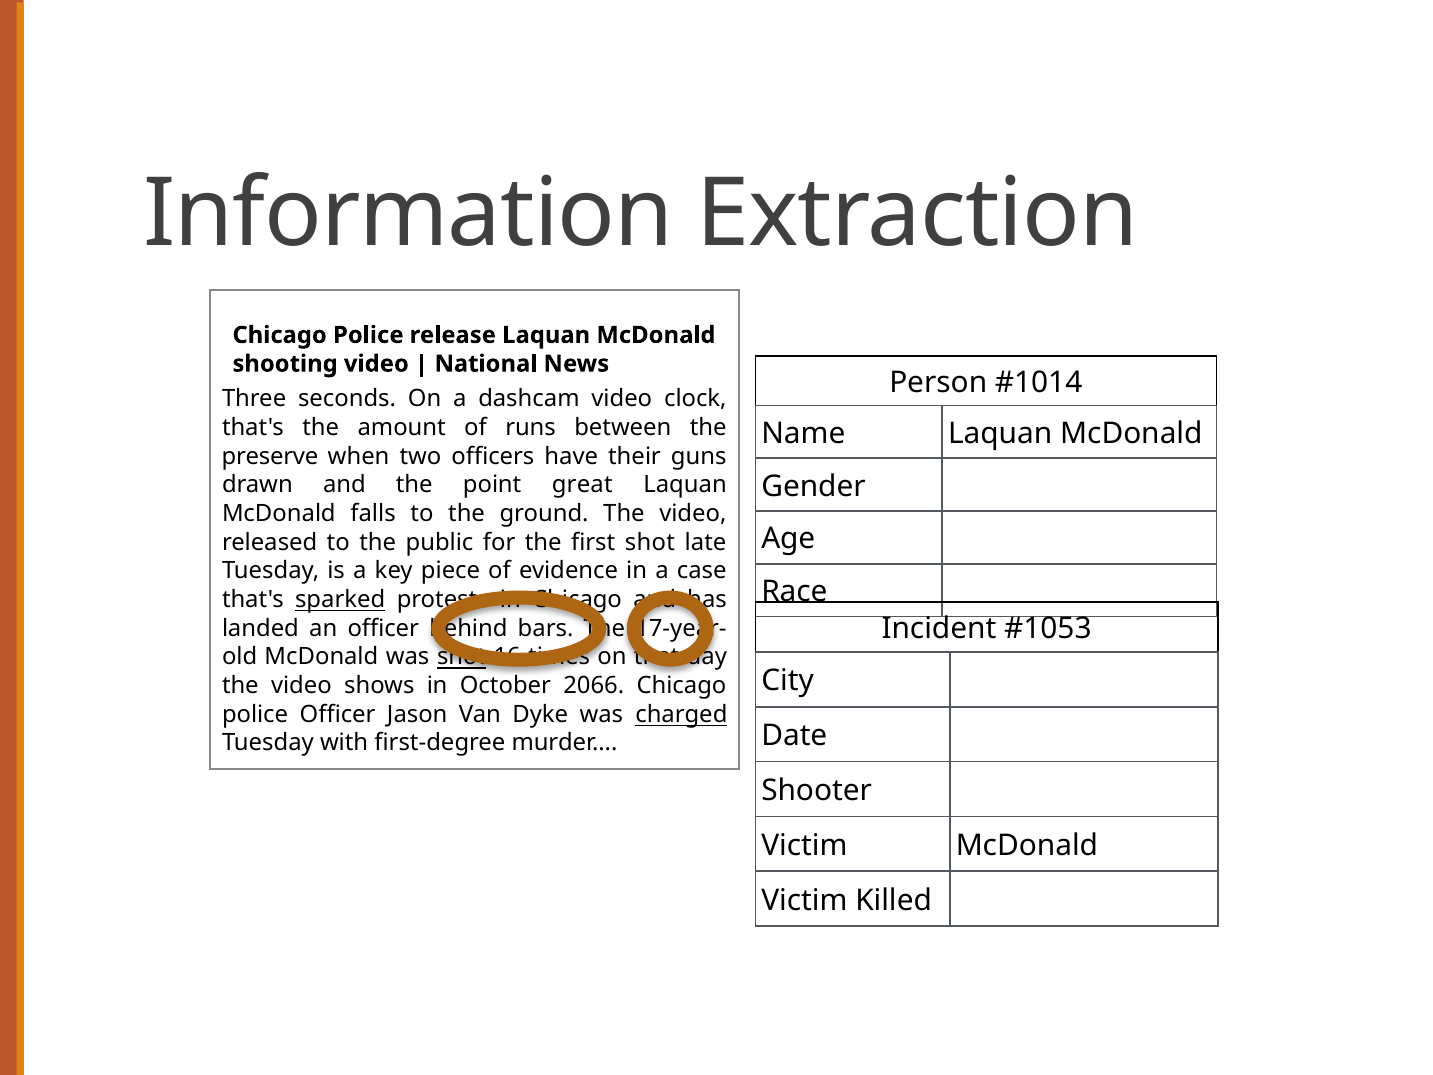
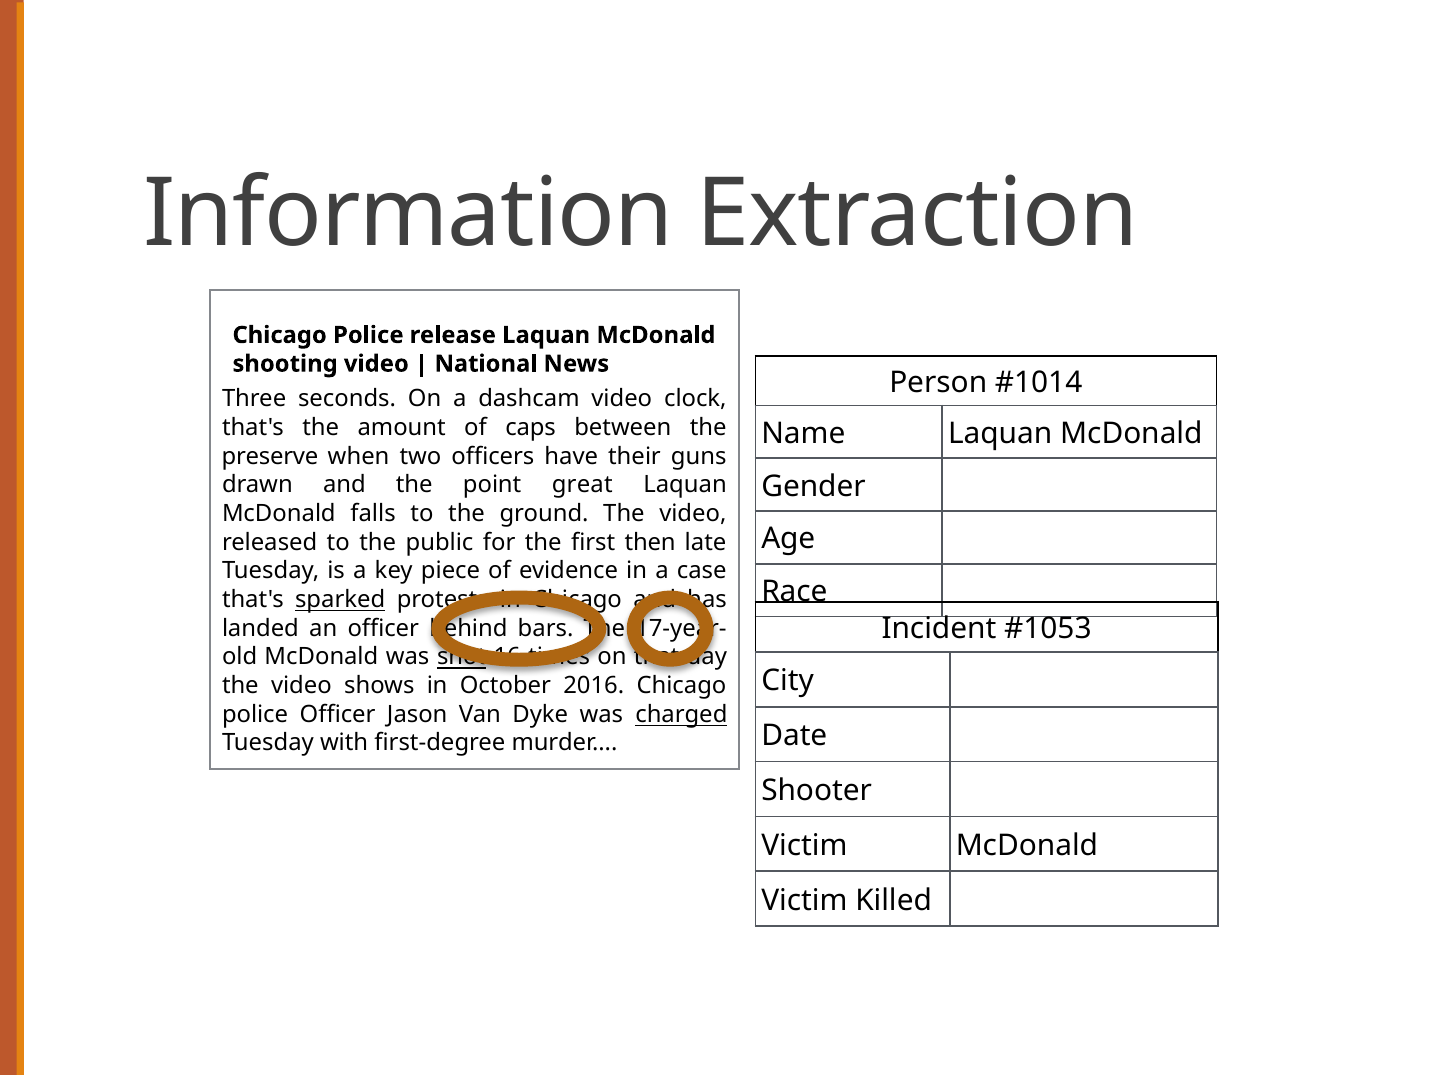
runs: runs -> caps (531, 428)
first shot: shot -> then (650, 542)
2066: 2066 -> 2016 (594, 686)
